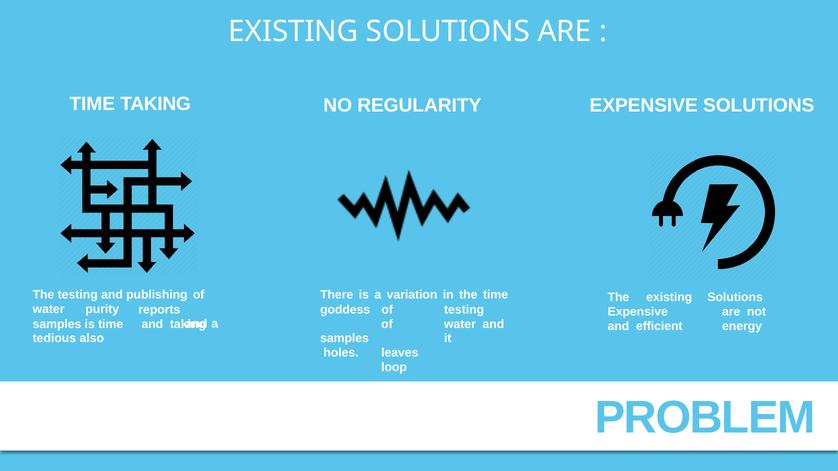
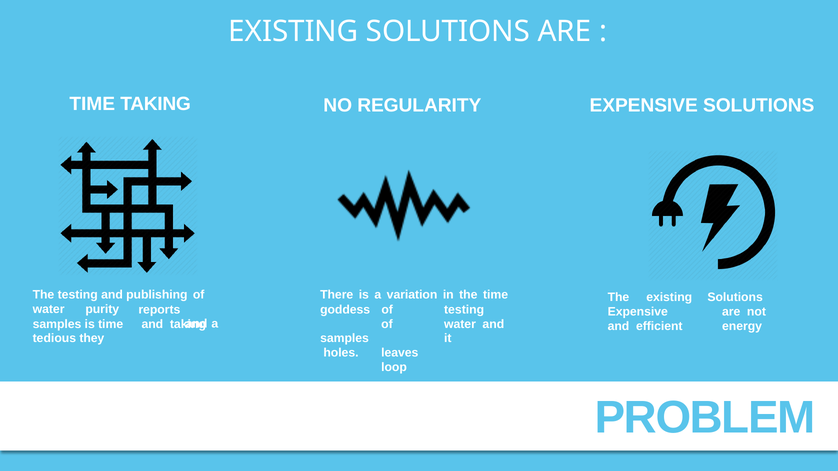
also: also -> they (92, 339)
